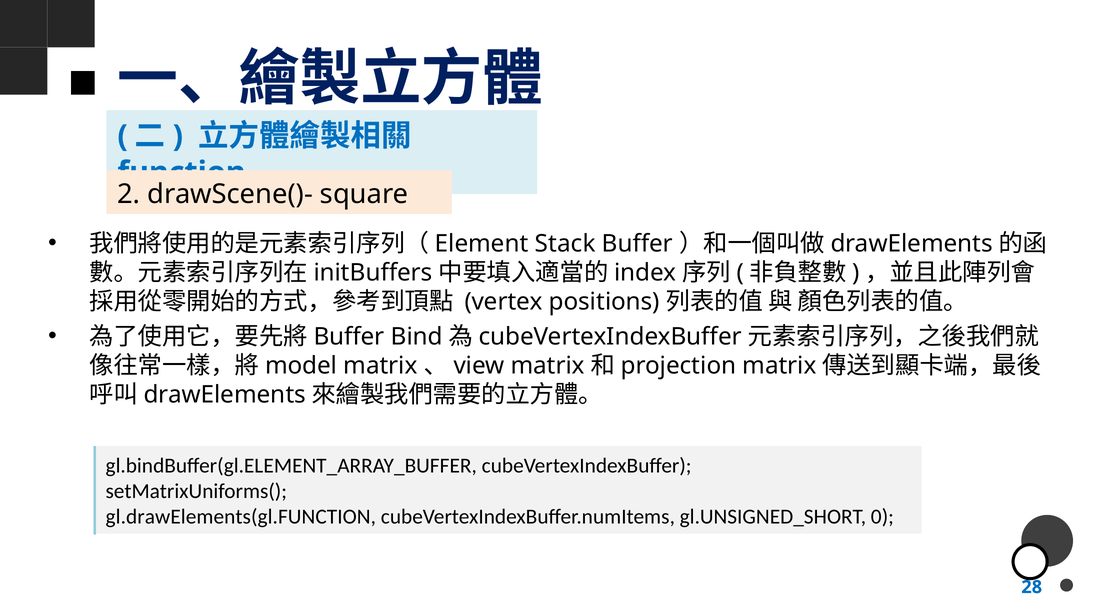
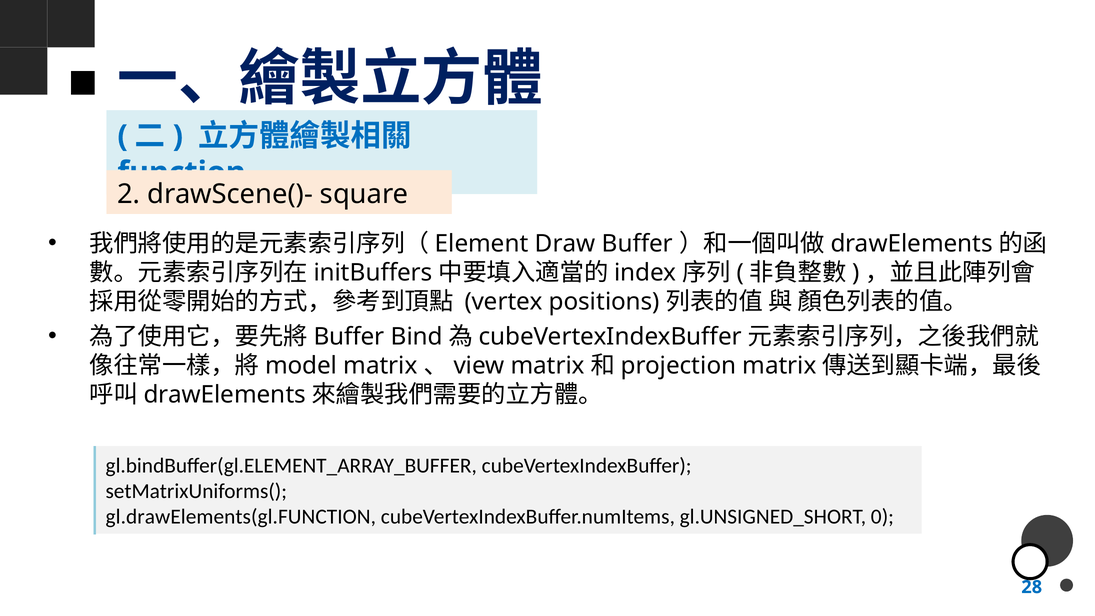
Stack: Stack -> Draw (565, 244)
